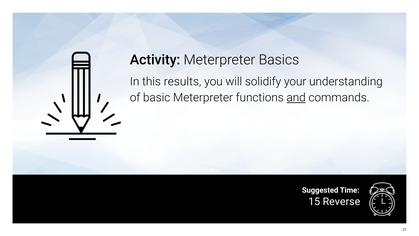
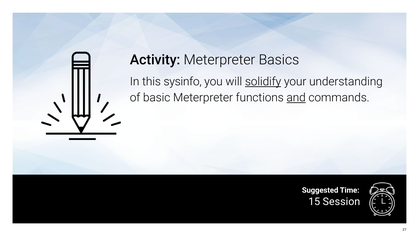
results: results -> sysinfo (183, 82)
solidify underline: none -> present (263, 82)
Reverse: Reverse -> Session (341, 201)
